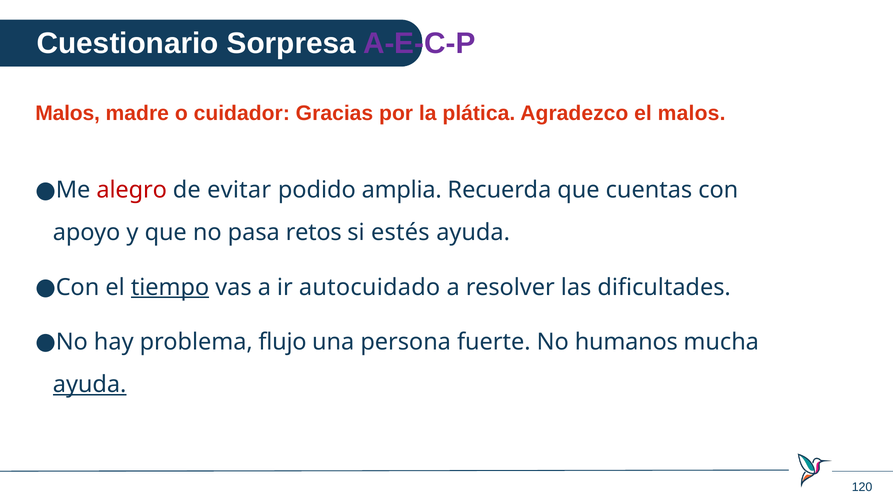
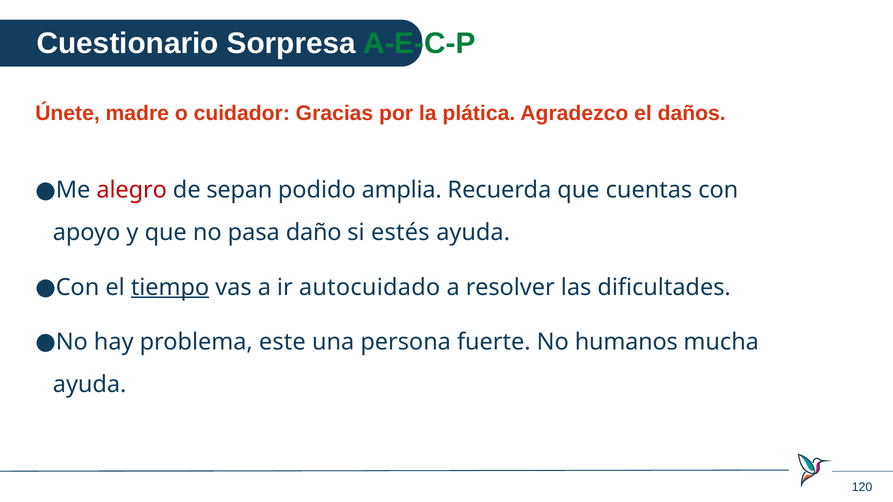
A-E-C-P colour: purple -> green (419, 44)
Malos: Malos -> Únete (67, 113)
el malos: malos -> daños (692, 113)
evitar: evitar -> sepan (239, 190)
retos: retos -> daño (314, 233)
flujo: flujo -> este (282, 342)
ayuda underline: present -> none (90, 385)
